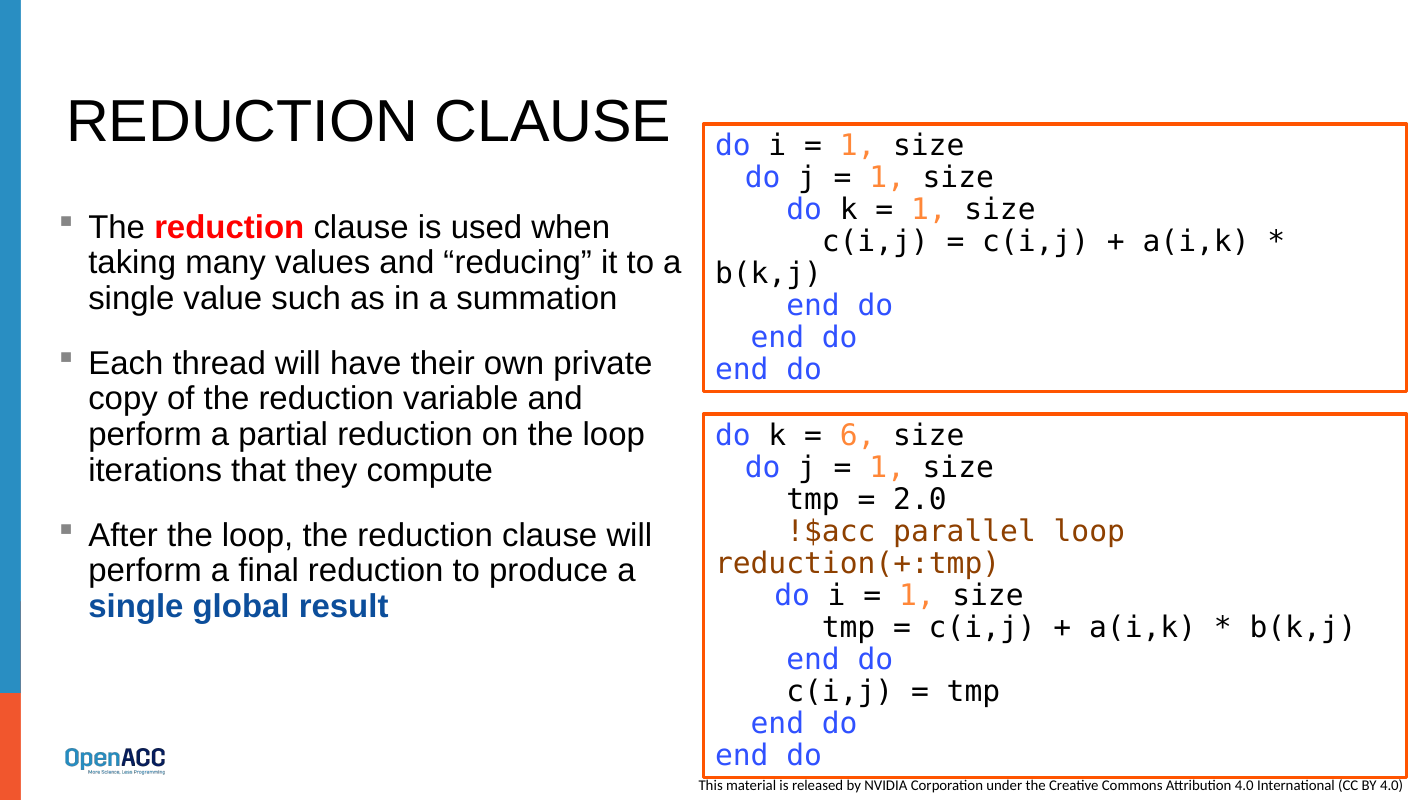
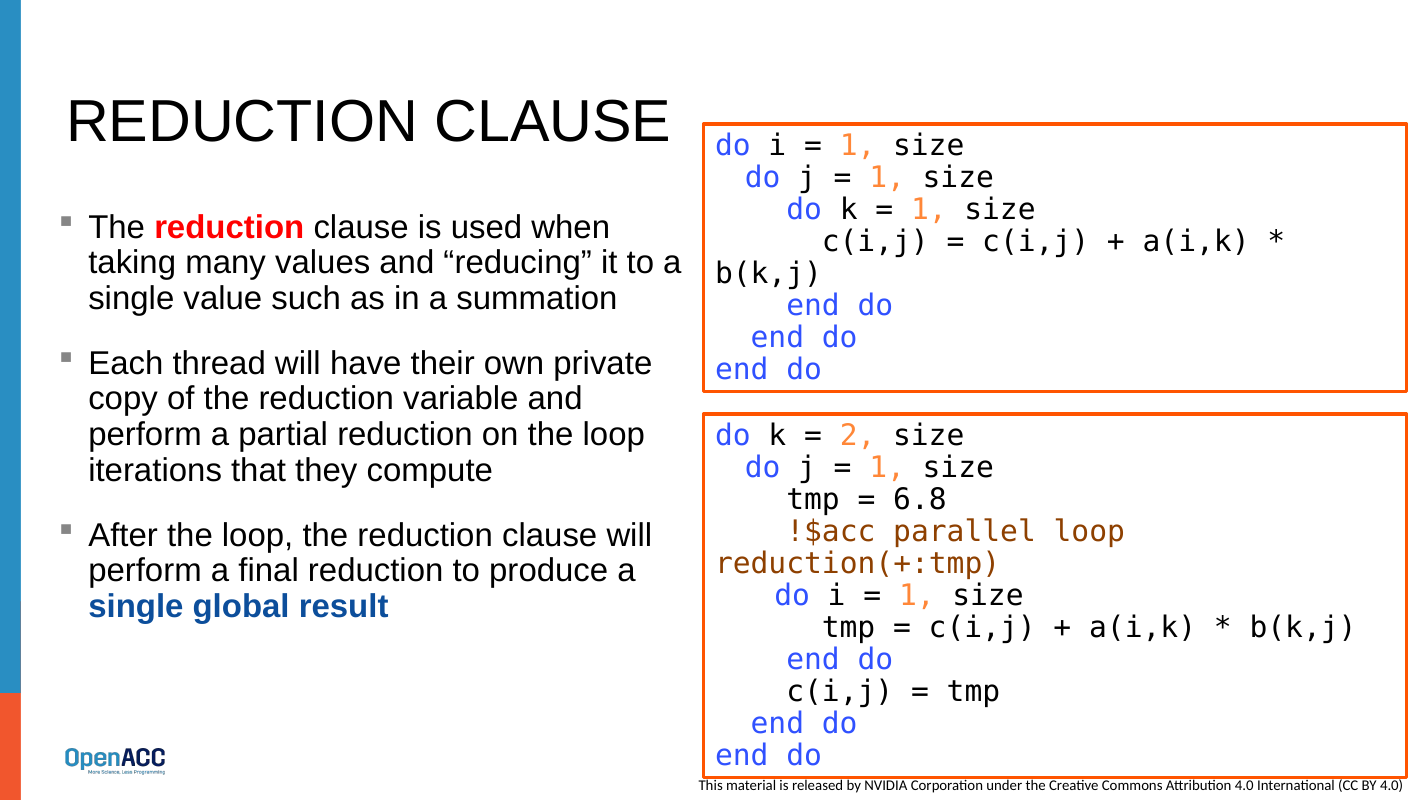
6: 6 -> 2 (858, 436)
2.0: 2.0 -> 6.8 (920, 500)
